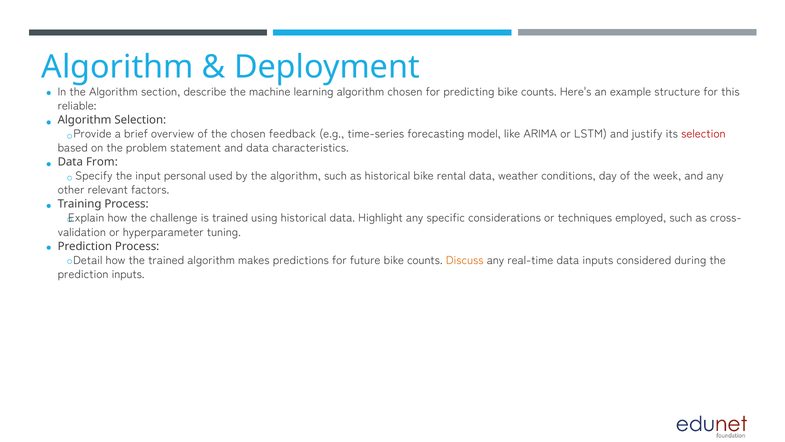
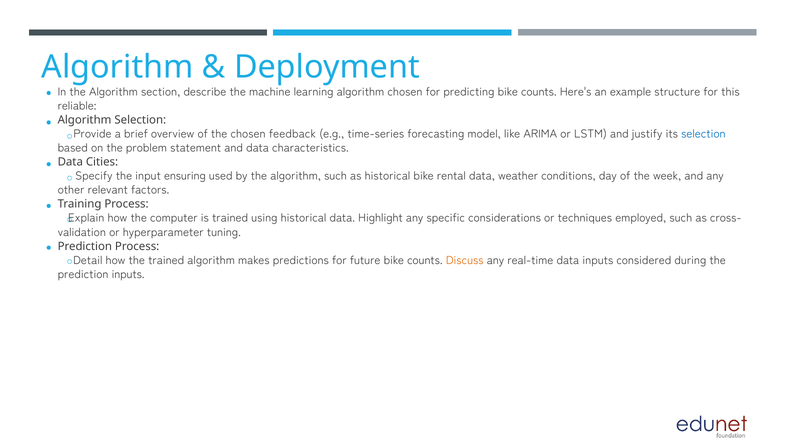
selection colour: red -> blue (703, 134)
From: From -> Cities (102, 162)
personal: personal -> ensuring (185, 176)
challenge: challenge -> computer (174, 218)
